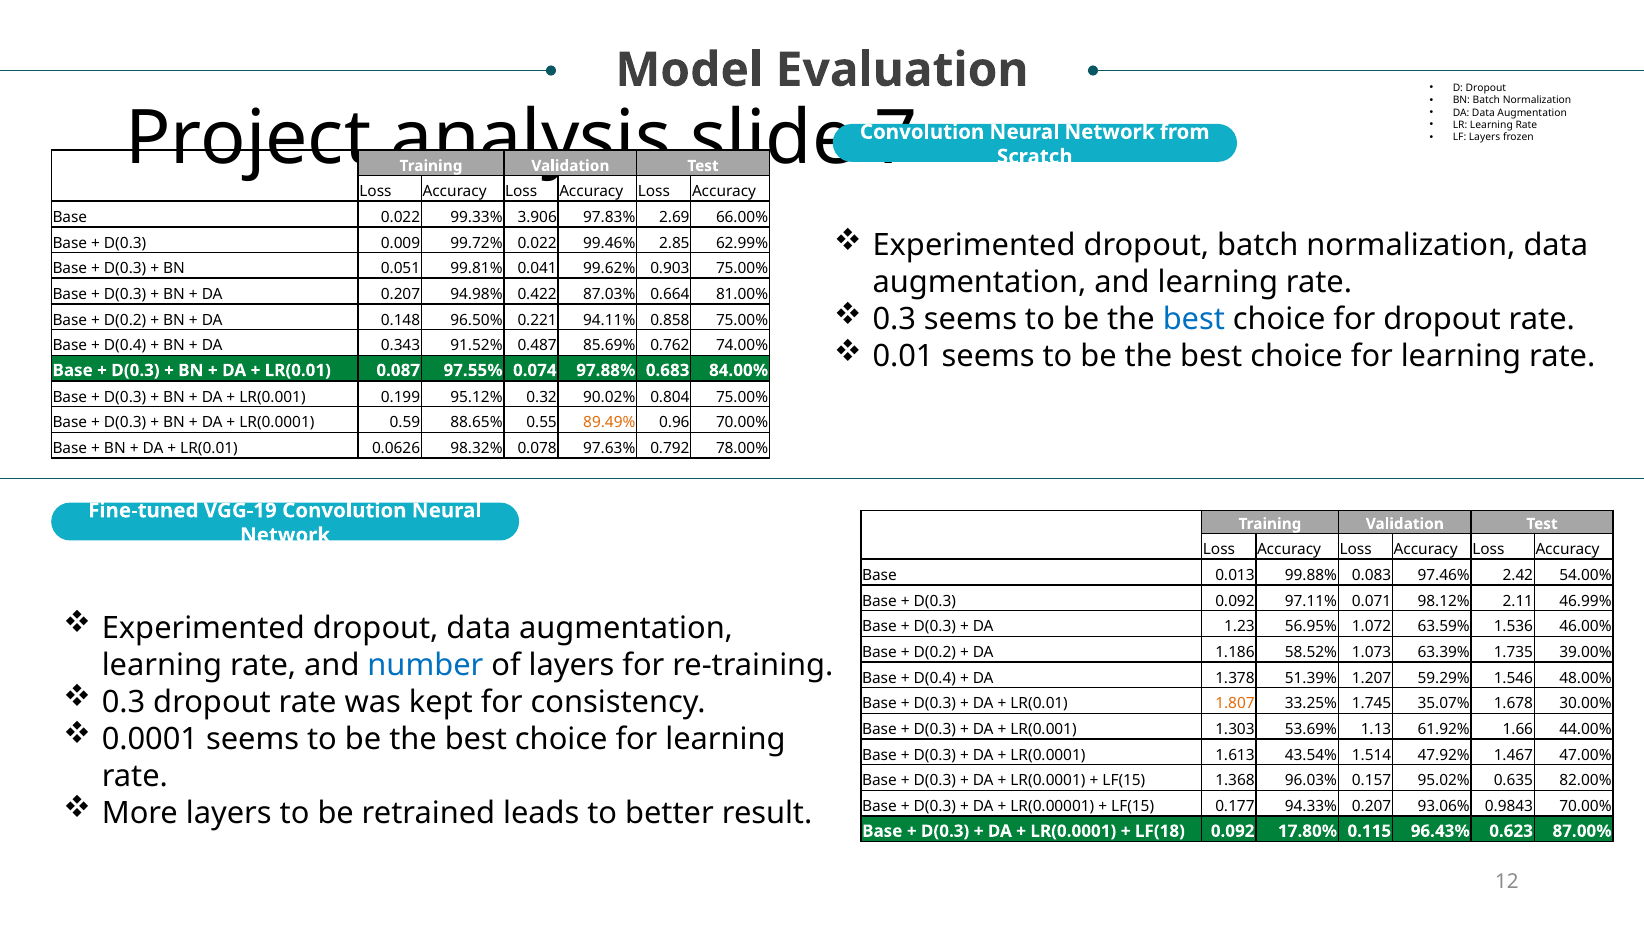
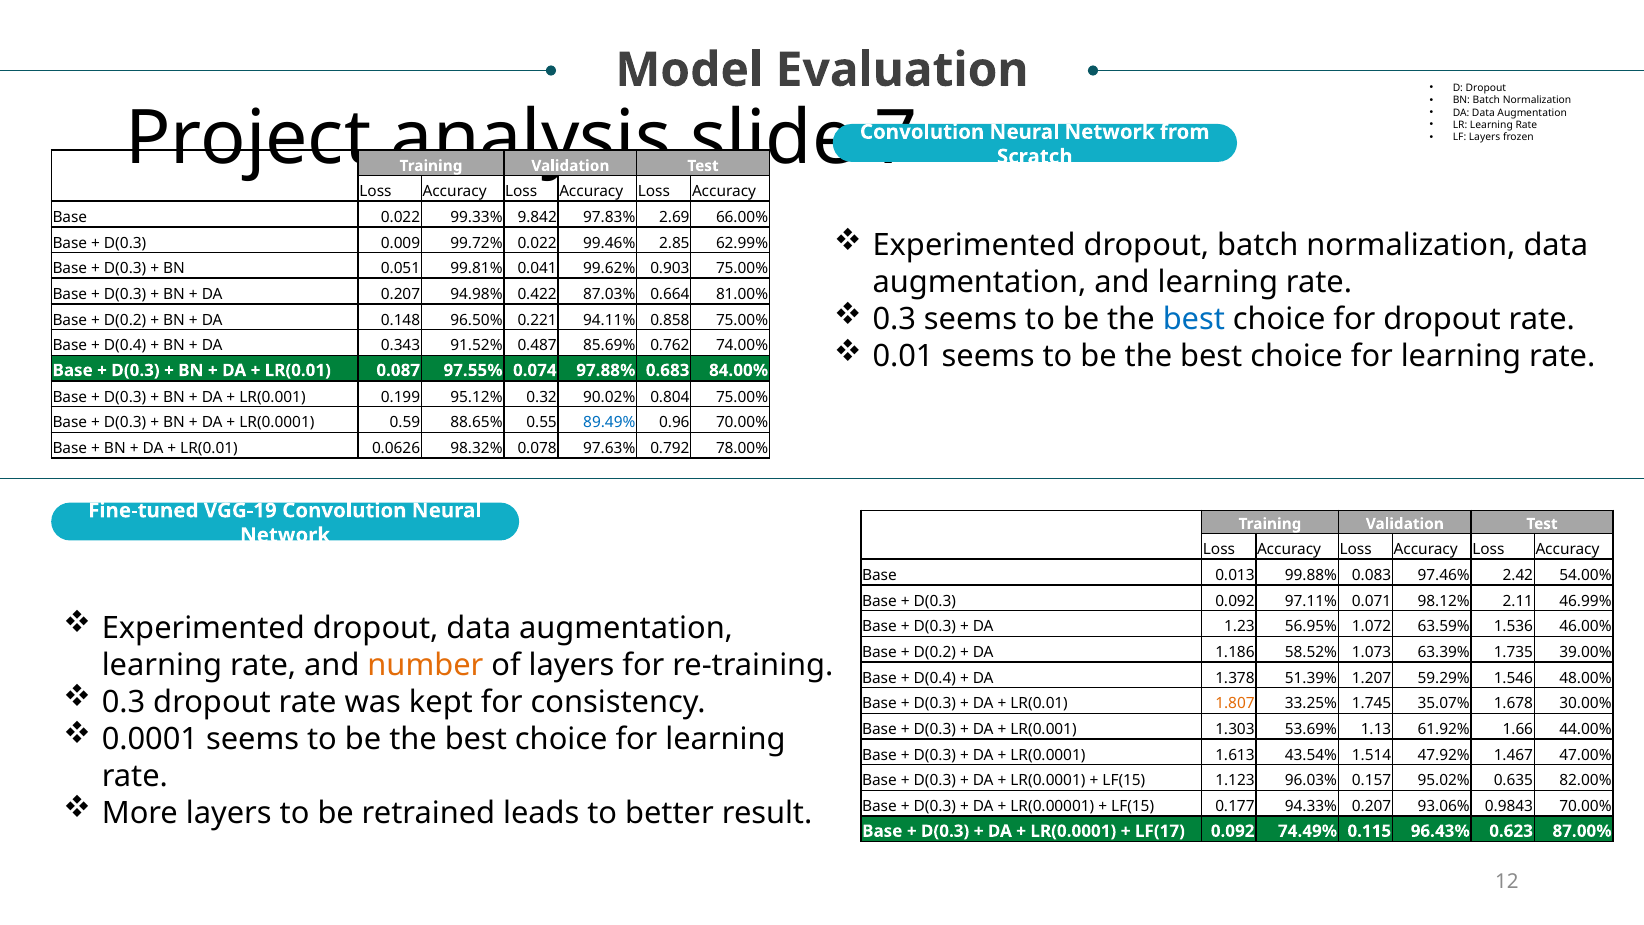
3.906: 3.906 -> 9.842 (537, 217)
89.49% colour: orange -> blue (609, 423)
number colour: blue -> orange (425, 665)
1.368: 1.368 -> 1.123 (1235, 781)
LF(18: LF(18 -> LF(17 (1160, 831)
17.80%: 17.80% -> 74.49% (1308, 831)
